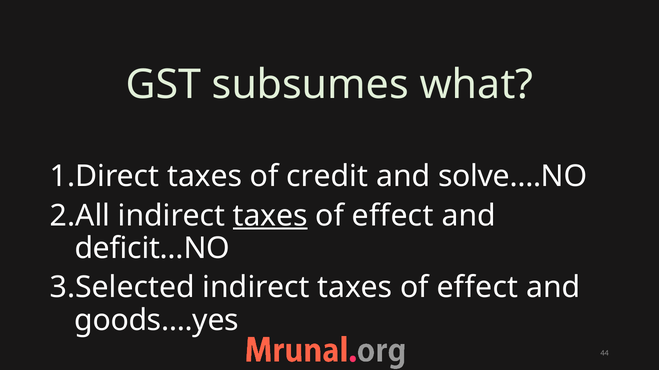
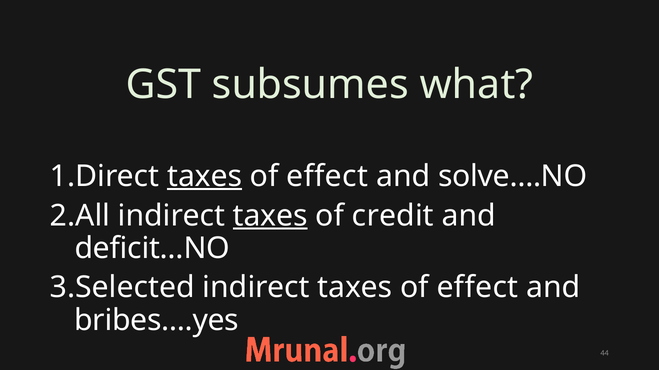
taxes underline: none -> present (205, 176)
credit: credit -> effect (327, 176)
effect: effect -> credit (393, 216)
goods….yes: goods….yes -> bribes….yes (157, 321)
